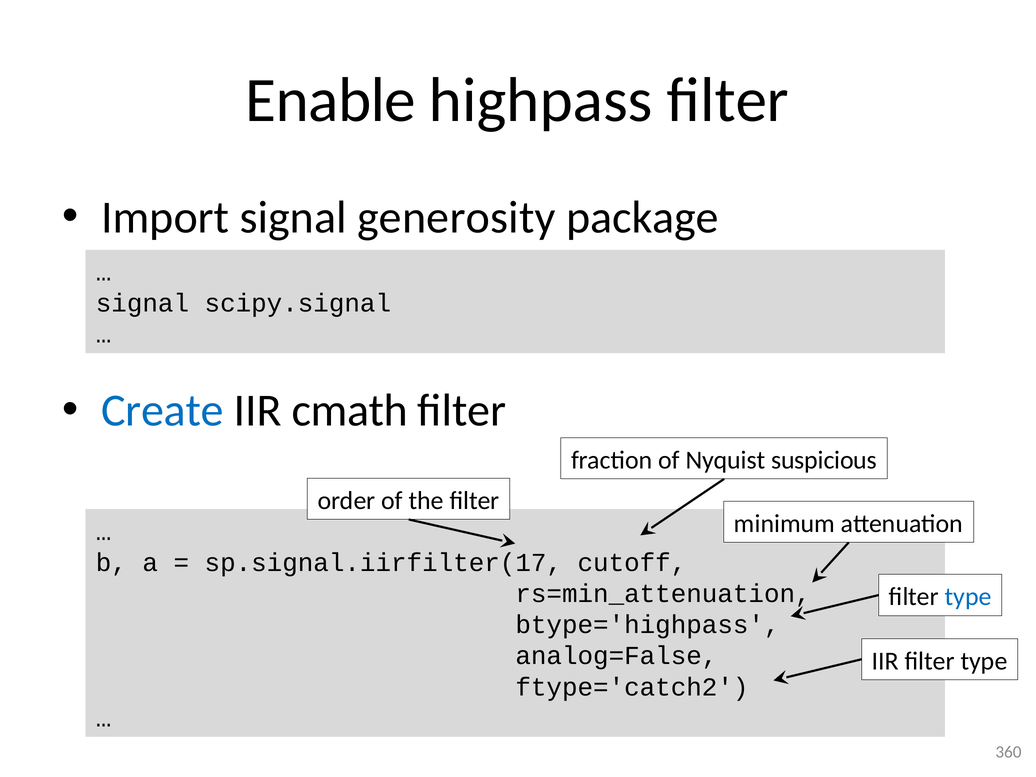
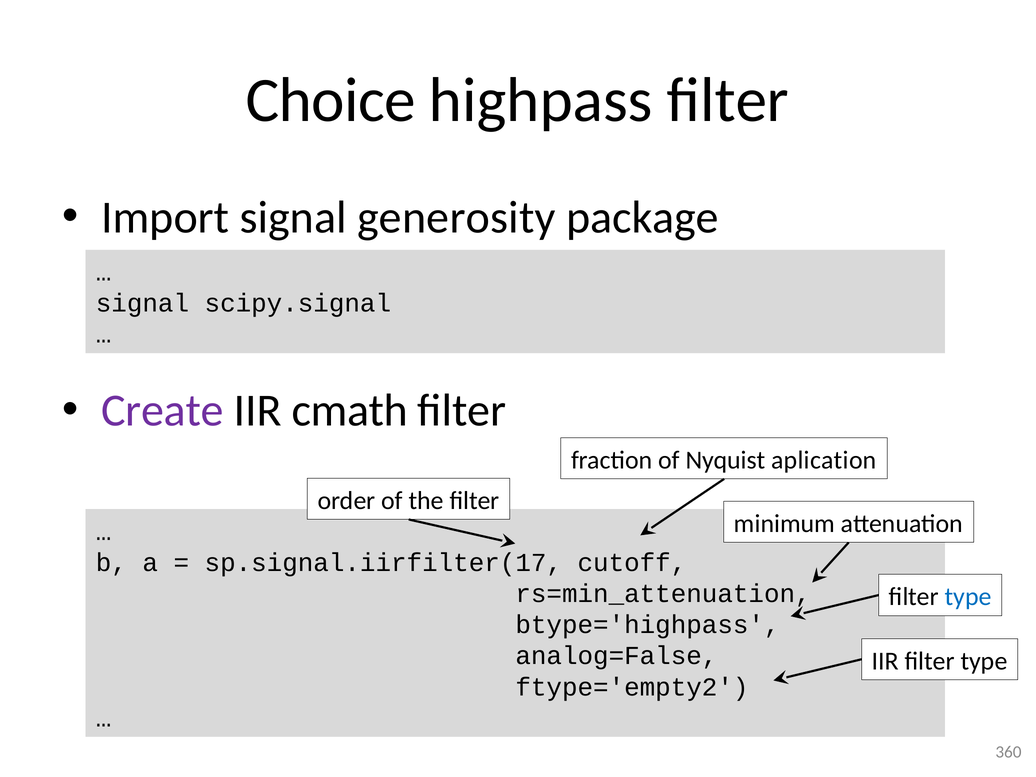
Enable: Enable -> Choice (331, 100)
Create colour: blue -> purple (162, 411)
suspicious: suspicious -> aplication (824, 460)
ftype='catch2: ftype='catch2 -> ftype='empty2 (632, 687)
